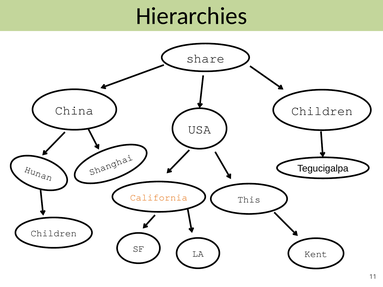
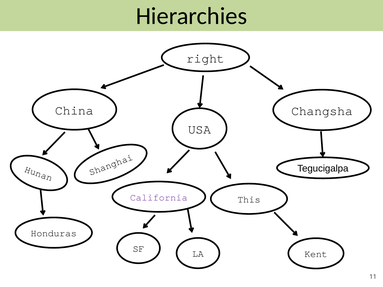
share: share -> right (205, 58)
China Children: Children -> Changsha (322, 111)
California colour: orange -> purple (159, 198)
Children: Children -> Honduras (54, 234)
